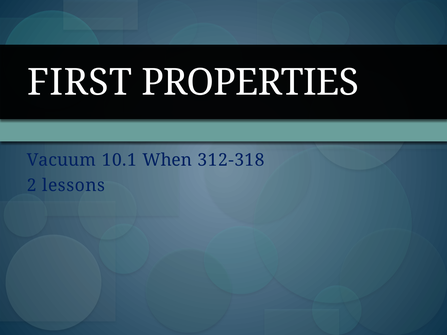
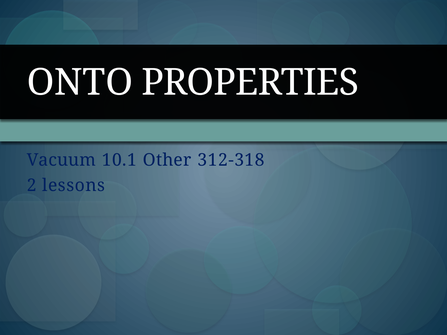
FIRST: FIRST -> ONTO (80, 83)
When: When -> Other (167, 160)
